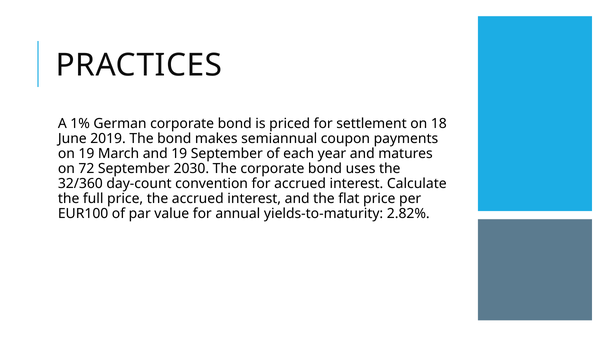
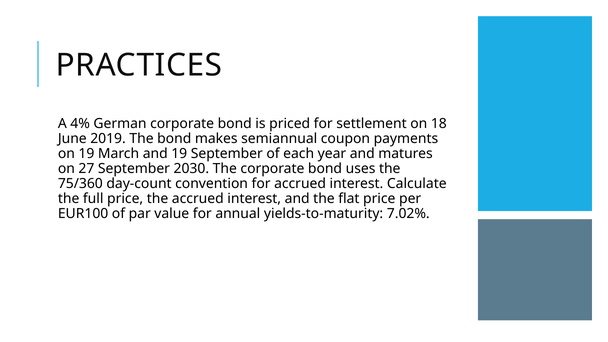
1%: 1% -> 4% (80, 124)
72: 72 -> 27 (86, 169)
32/360: 32/360 -> 75/360 (80, 184)
2.82%: 2.82% -> 7.02% (408, 214)
